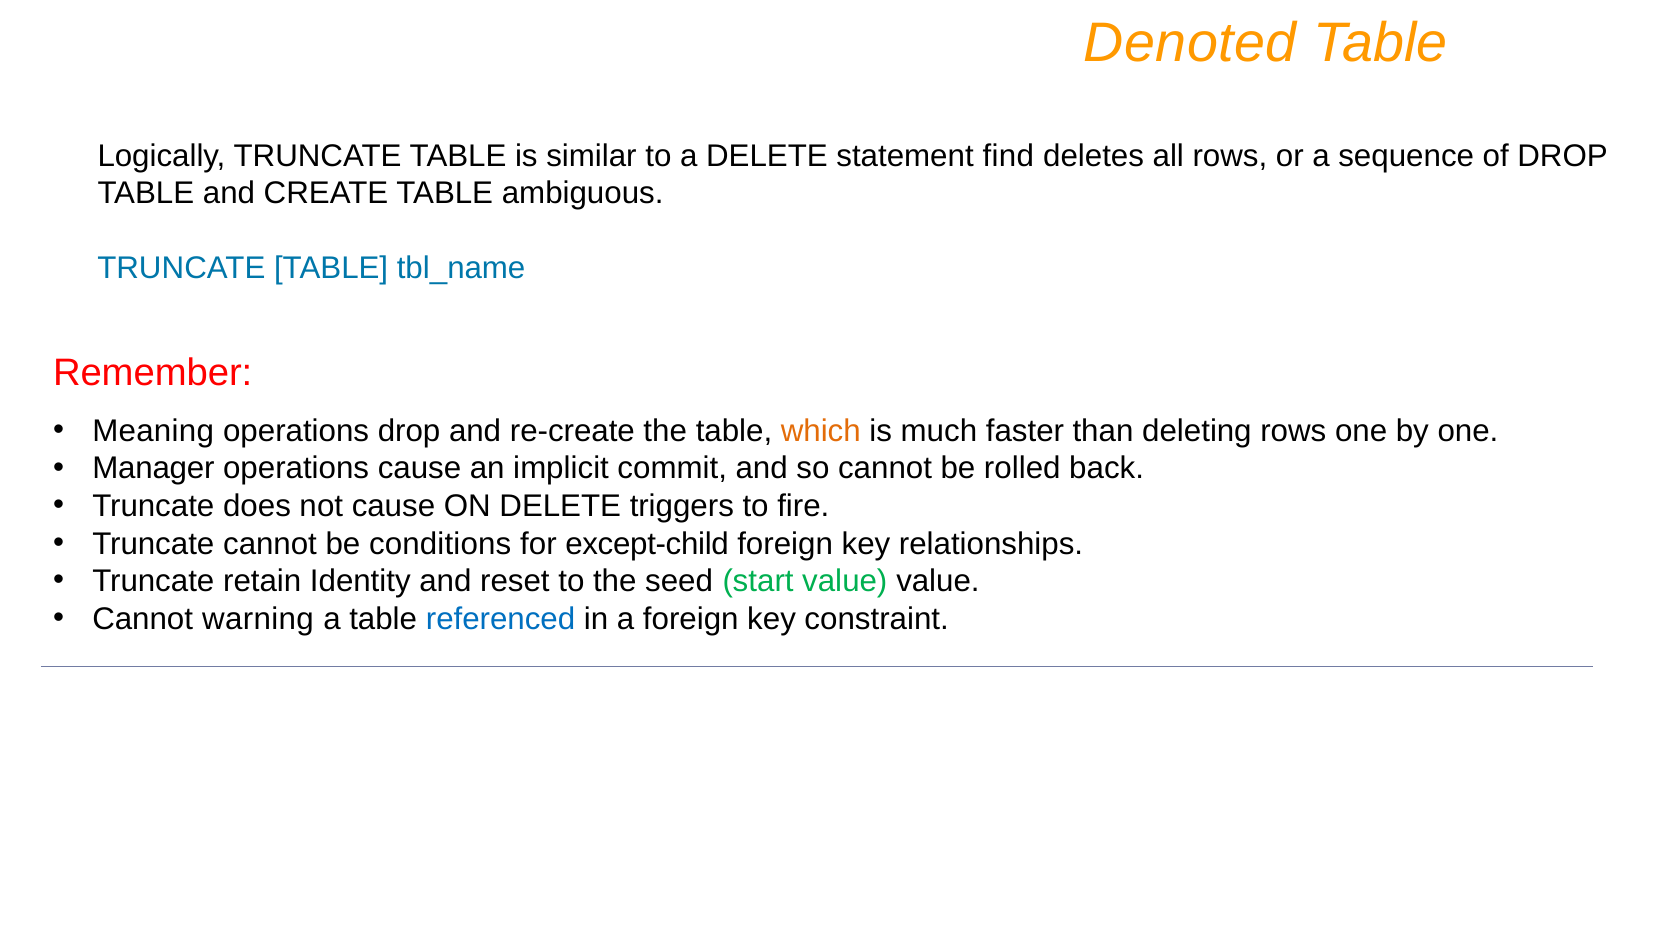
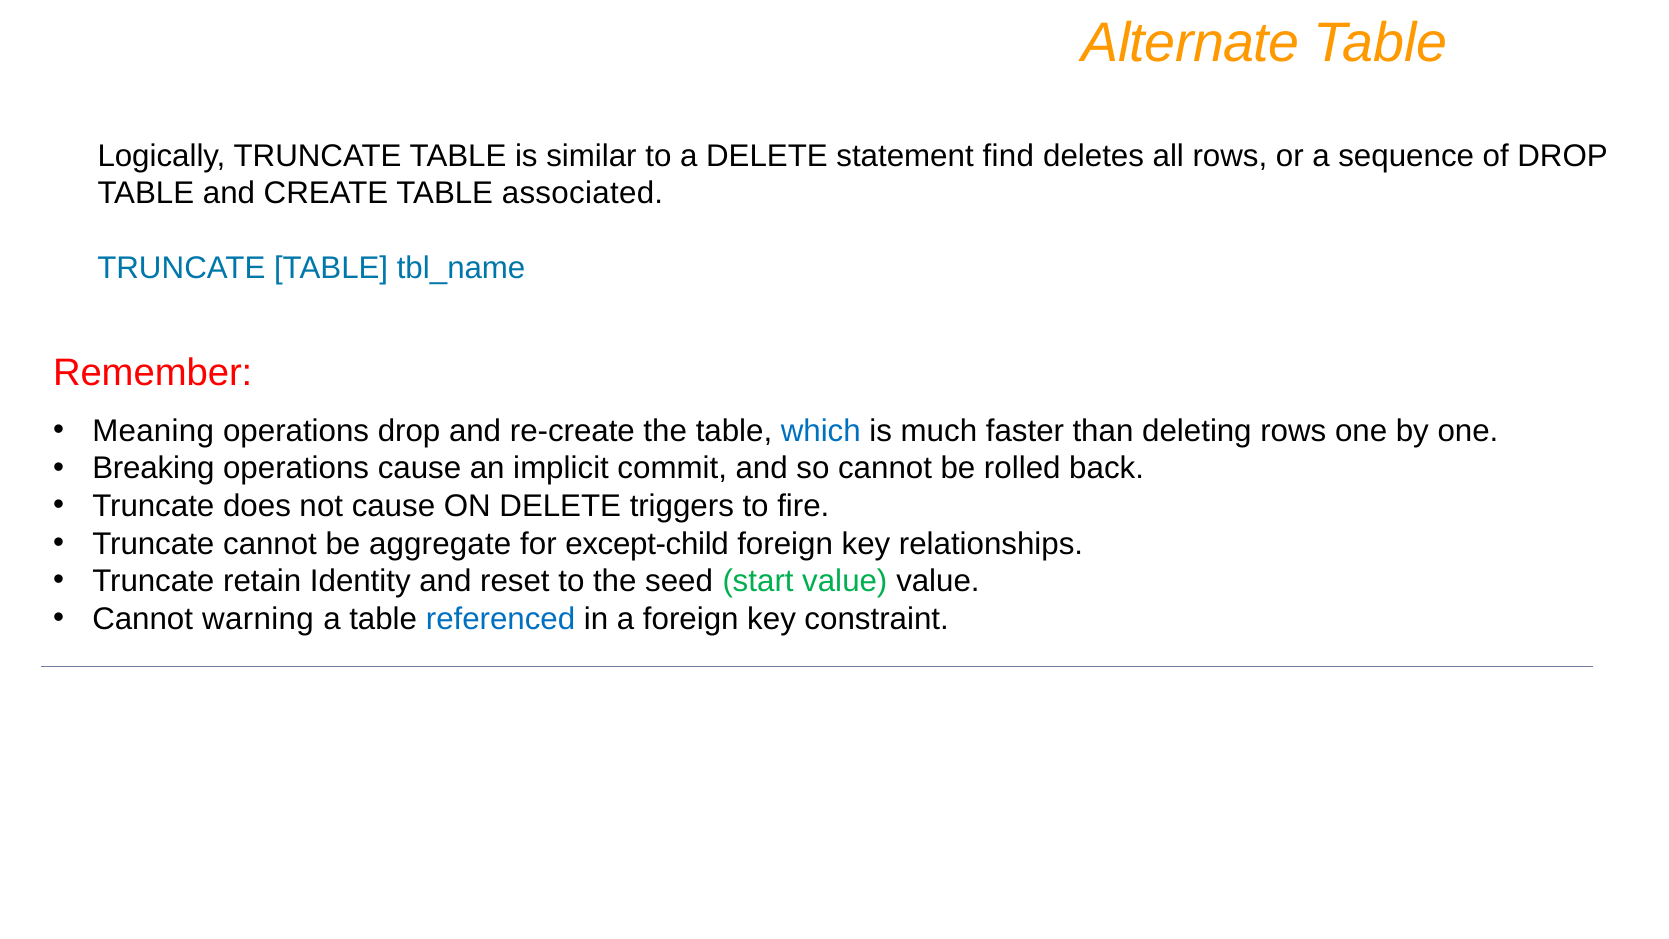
Denoted: Denoted -> Alternate (1191, 43)
ambiguous: ambiguous -> associated (582, 193)
which colour: orange -> blue (821, 431)
Manager: Manager -> Breaking (153, 468)
conditions: conditions -> aggregate (440, 544)
